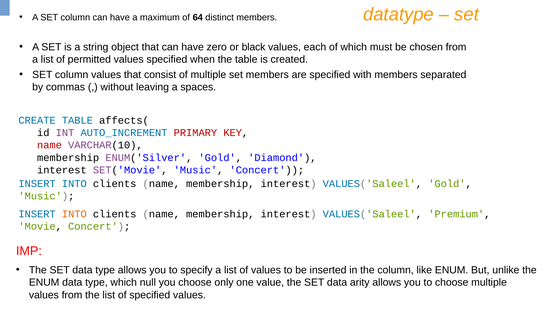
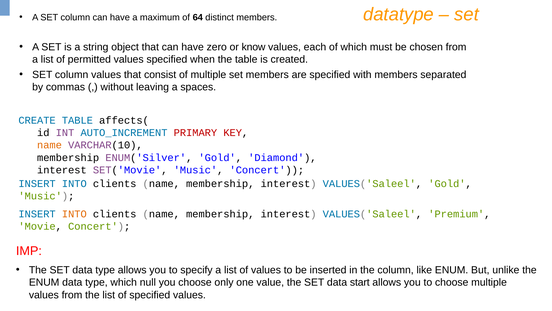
black: black -> know (254, 47)
name colour: red -> orange (49, 145)
arity: arity -> start (360, 282)
